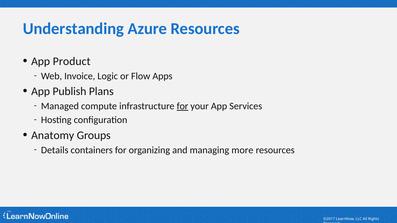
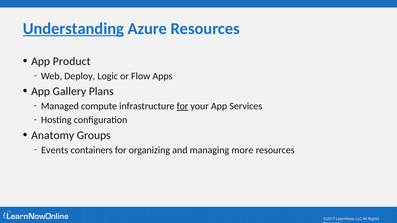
Understanding underline: none -> present (73, 29)
Invoice: Invoice -> Deploy (80, 76)
Publish: Publish -> Gallery (69, 91)
Details: Details -> Events (55, 150)
